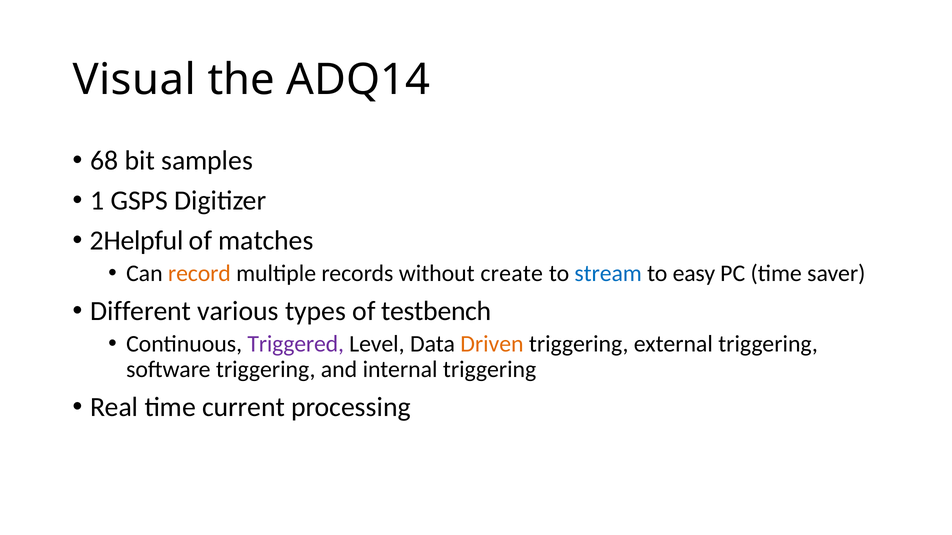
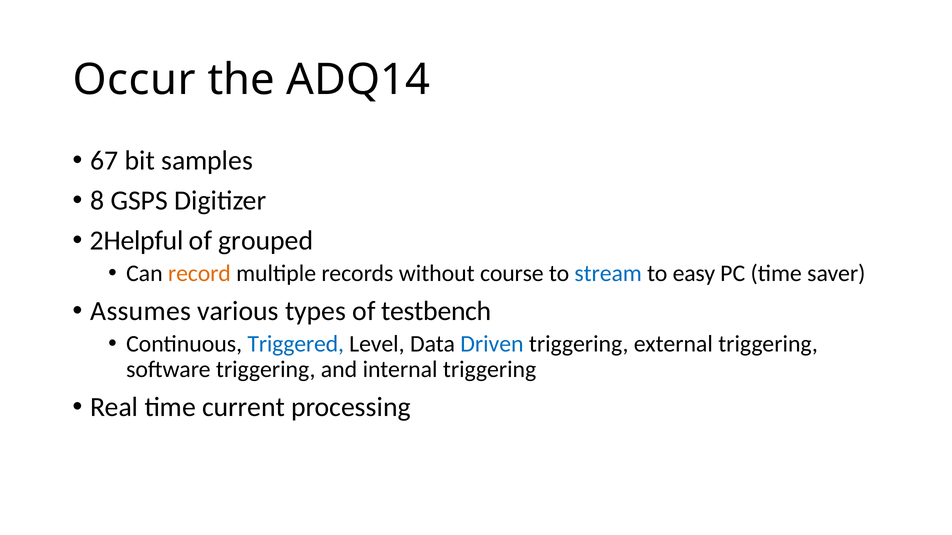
Visual: Visual -> Occur (134, 80)
68: 68 -> 67 (104, 161)
1: 1 -> 8 (97, 201)
matches: matches -> grouped (266, 241)
create: create -> course (512, 274)
Different: Different -> Assumes (141, 311)
Triggered colour: purple -> blue (296, 344)
Driven colour: orange -> blue (492, 344)
